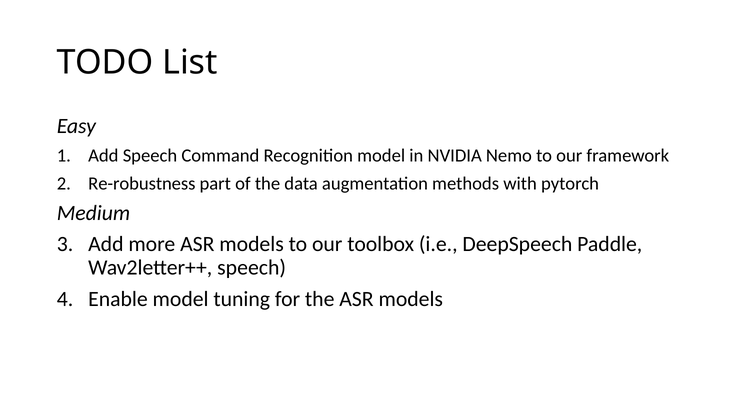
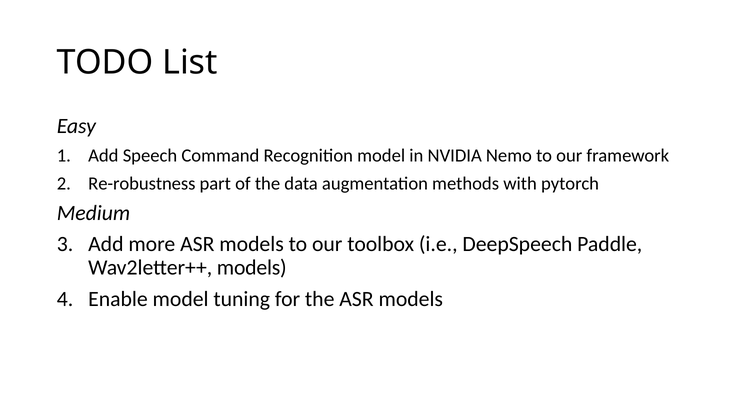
Wav2letter++ speech: speech -> models (252, 268)
